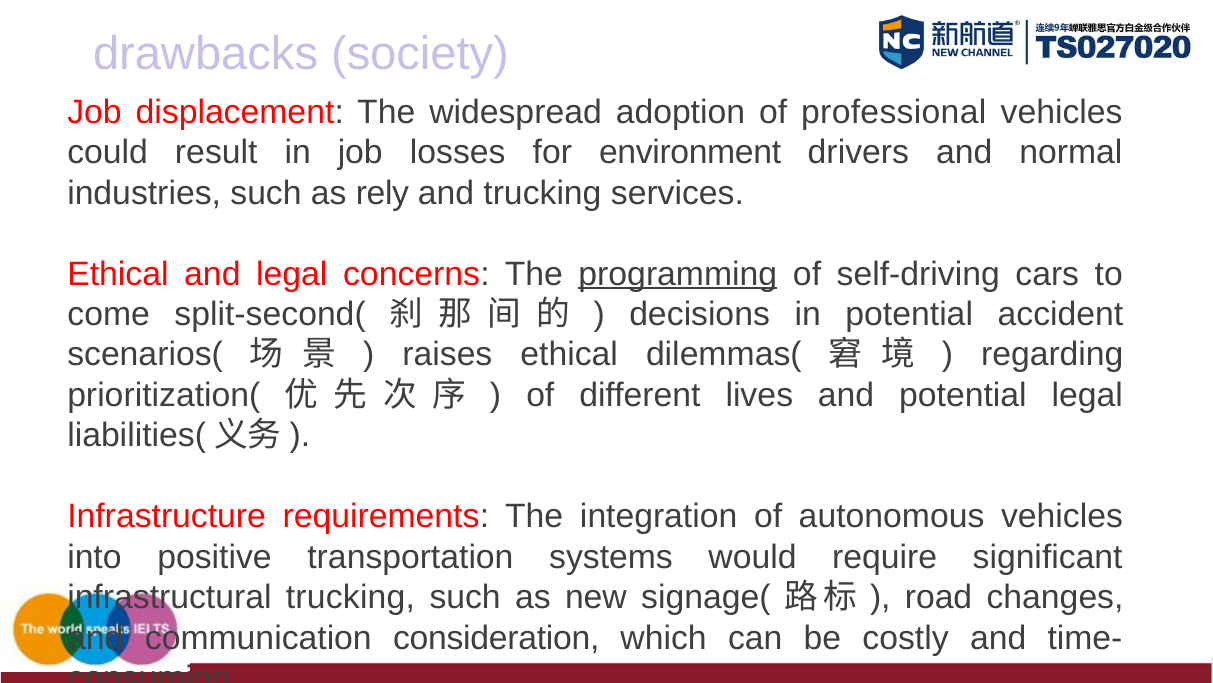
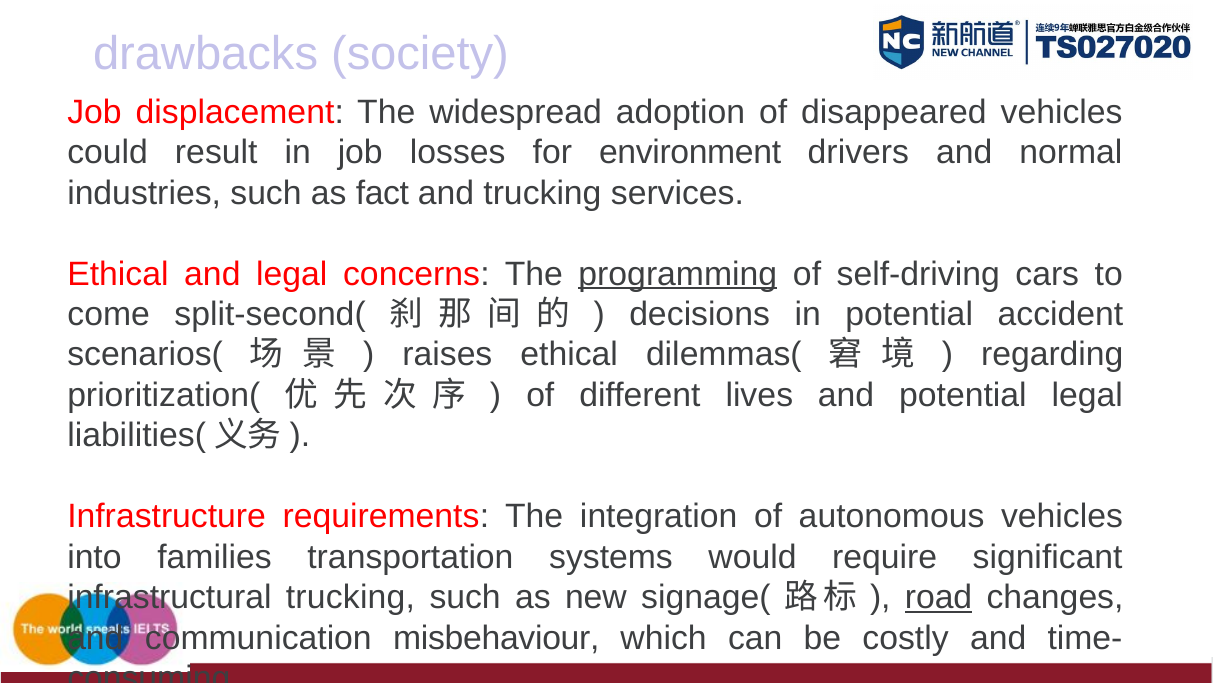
professional: professional -> disappeared (894, 112)
rely: rely -> fact (382, 193)
positive: positive -> families (214, 557)
road underline: none -> present (939, 597)
consideration: consideration -> misbehaviour (496, 638)
